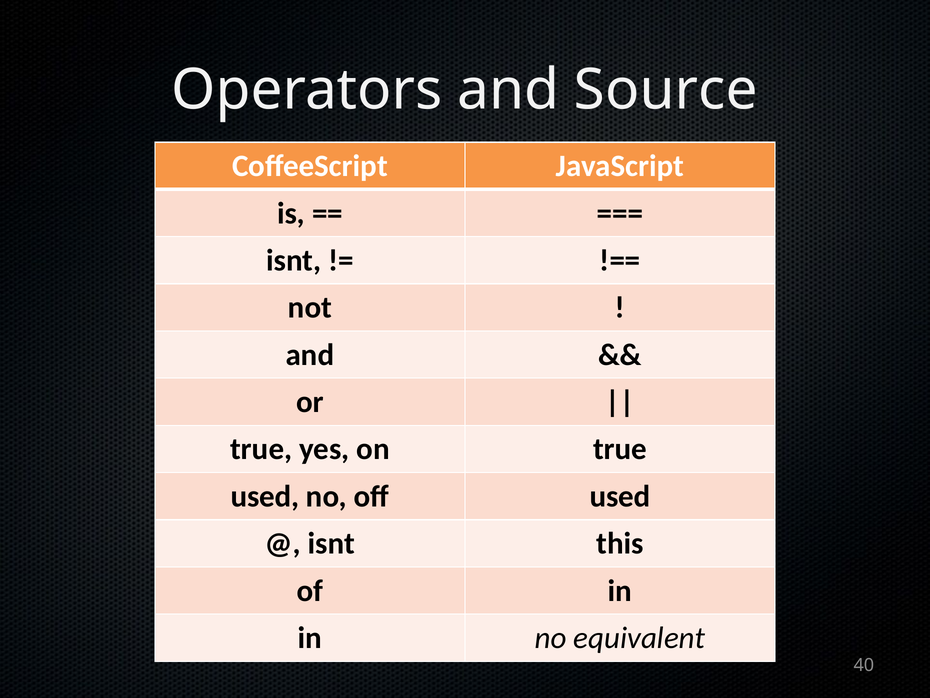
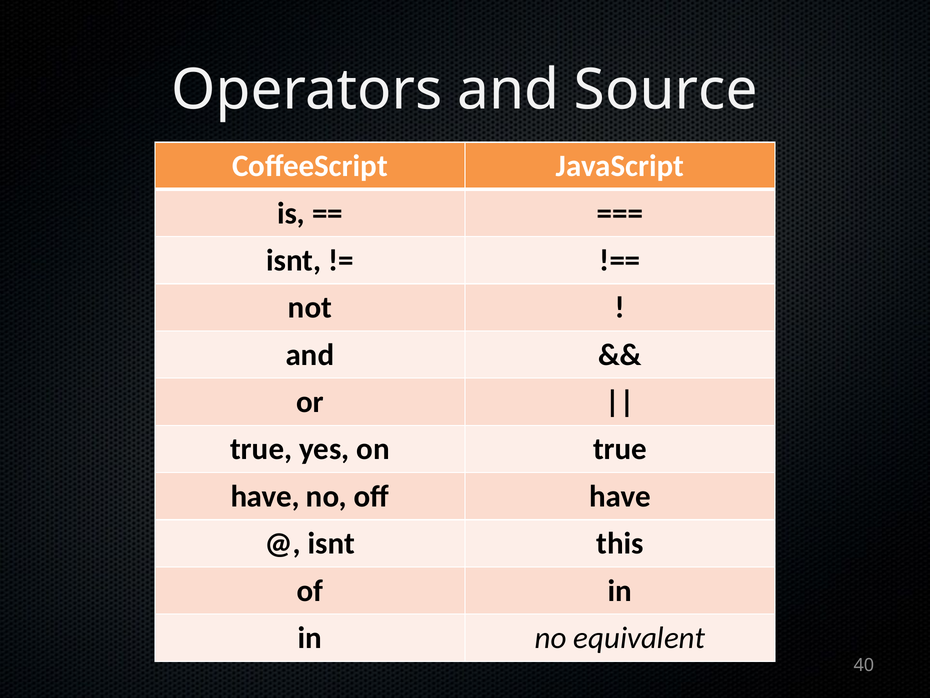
used: used -> have (265, 496)
off used: used -> have (620, 496)
